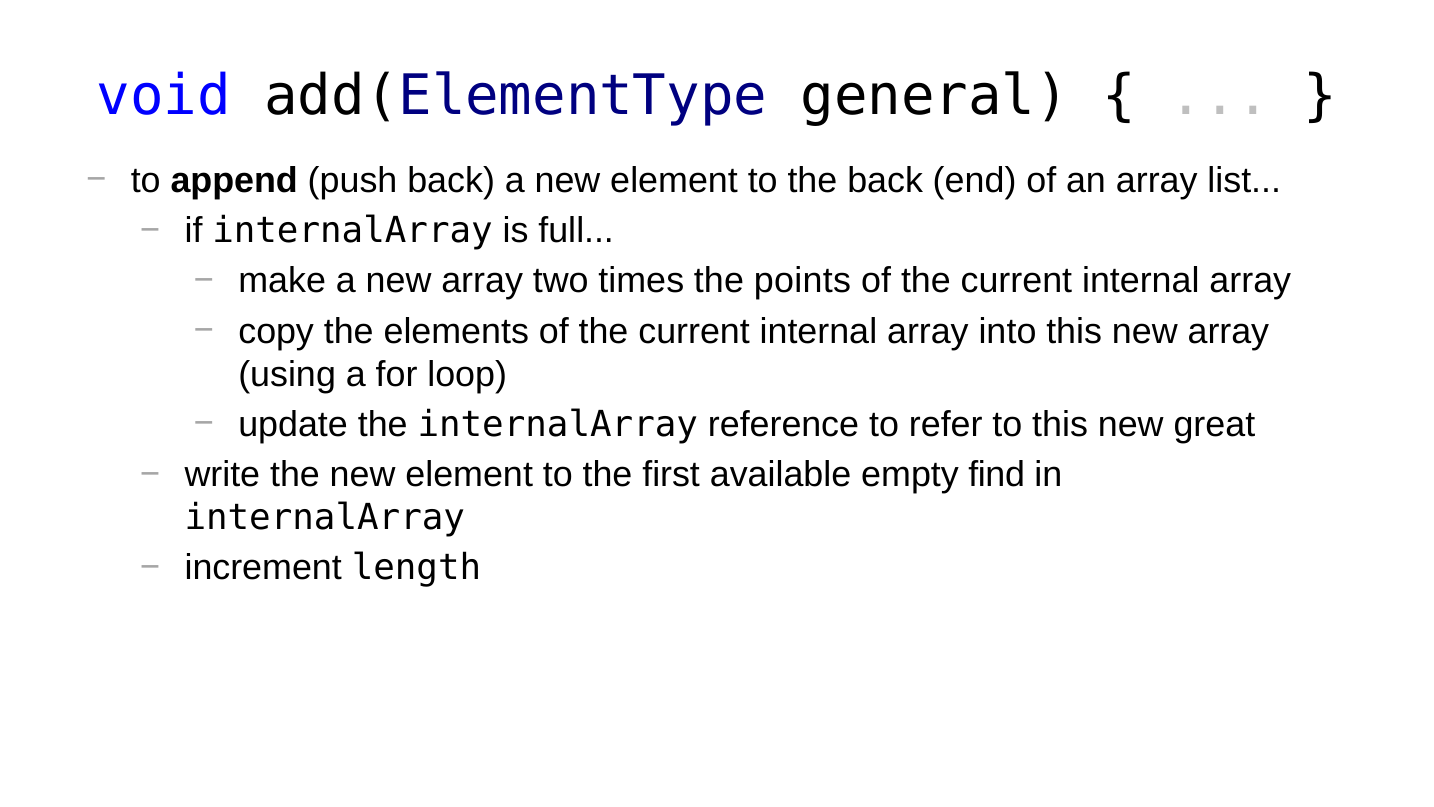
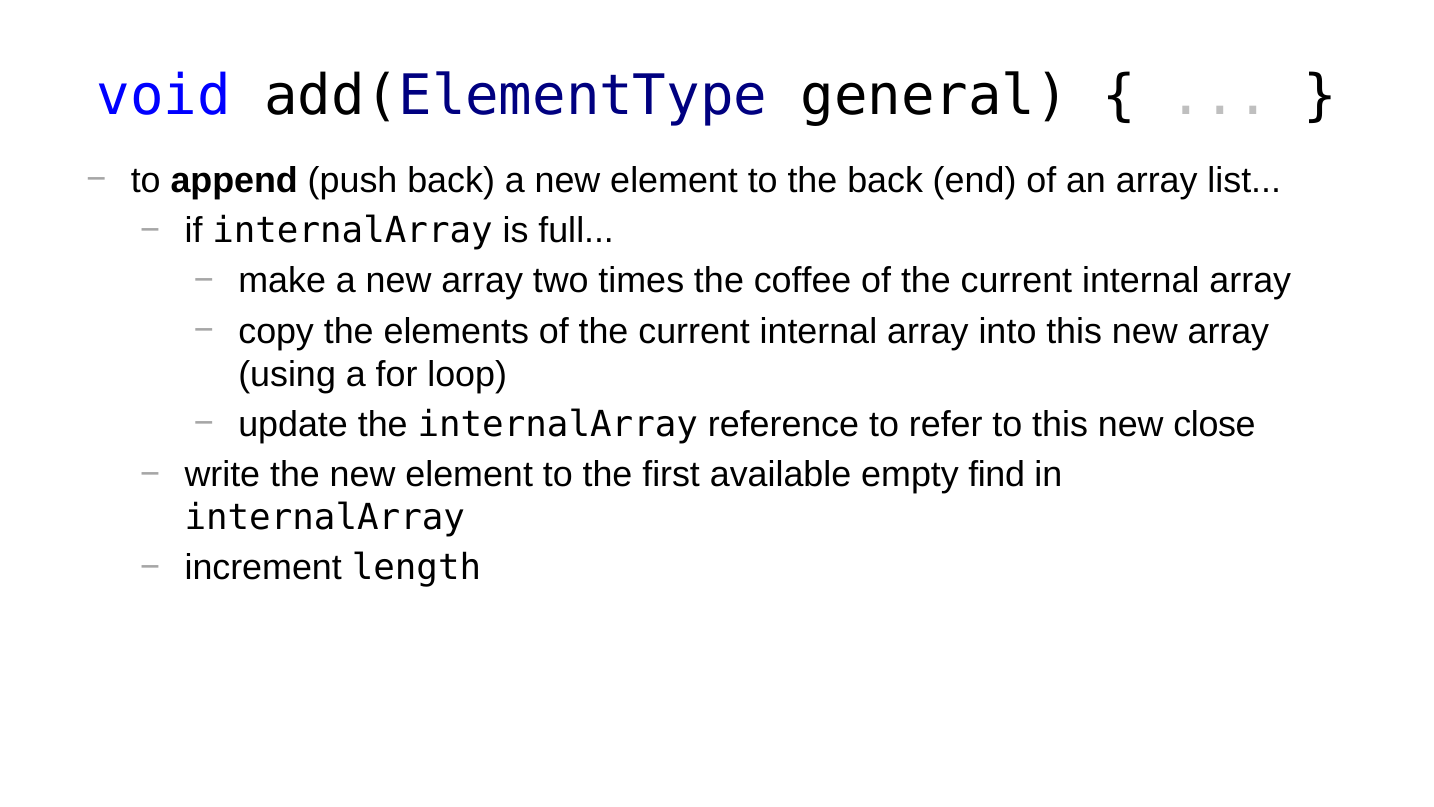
points: points -> coffee (803, 281)
great: great -> close (1215, 424)
